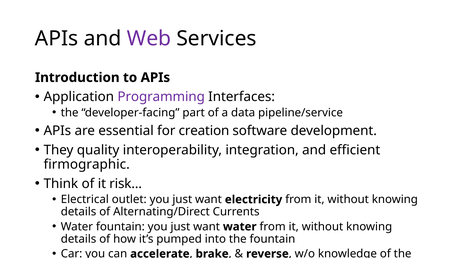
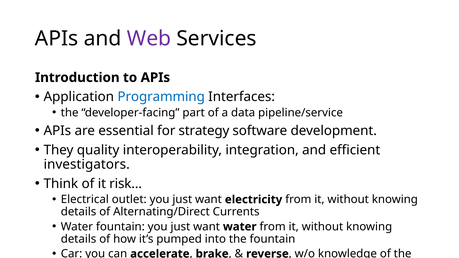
Programming colour: purple -> blue (161, 97)
creation: creation -> strategy (204, 131)
firmographic: firmographic -> investigators (87, 165)
